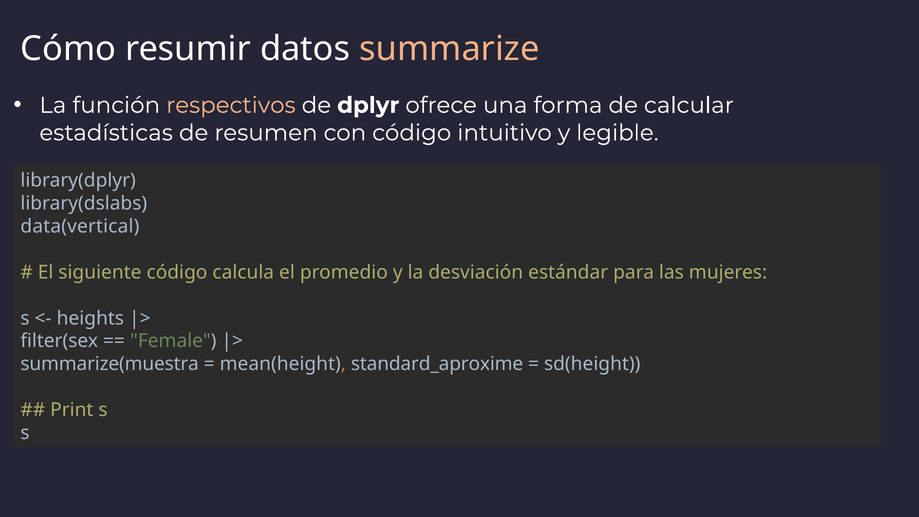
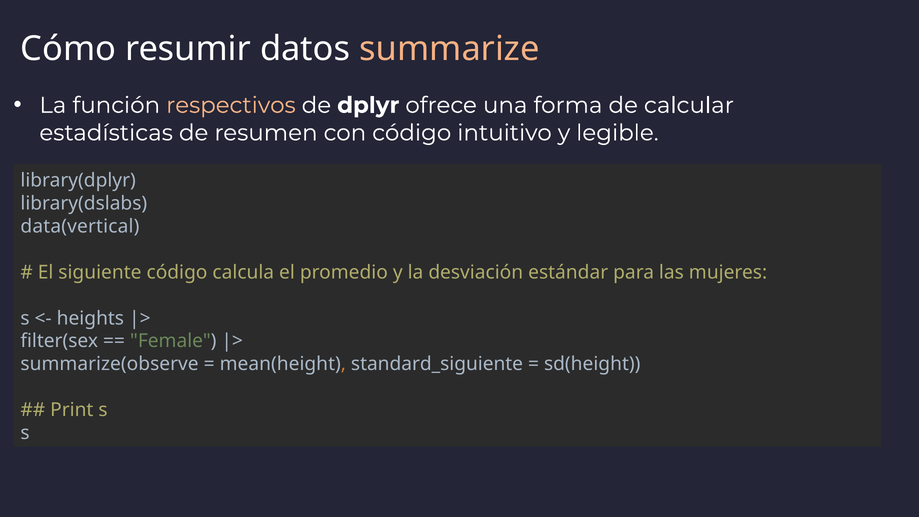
summarize(muestra: summarize(muestra -> summarize(observe (110, 364)
standard_aproxime: standard_aproxime -> standard_siguiente (437, 364)
